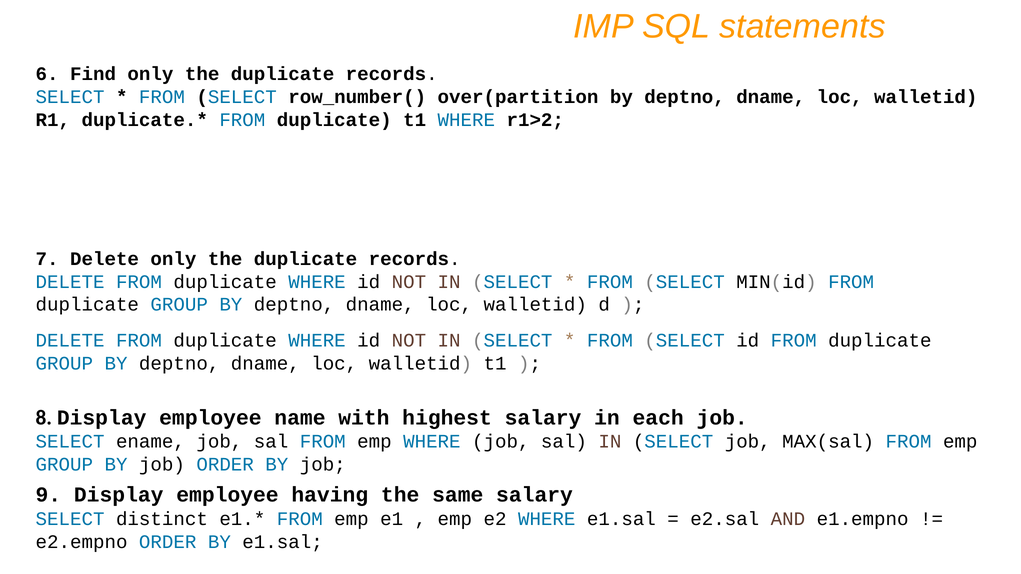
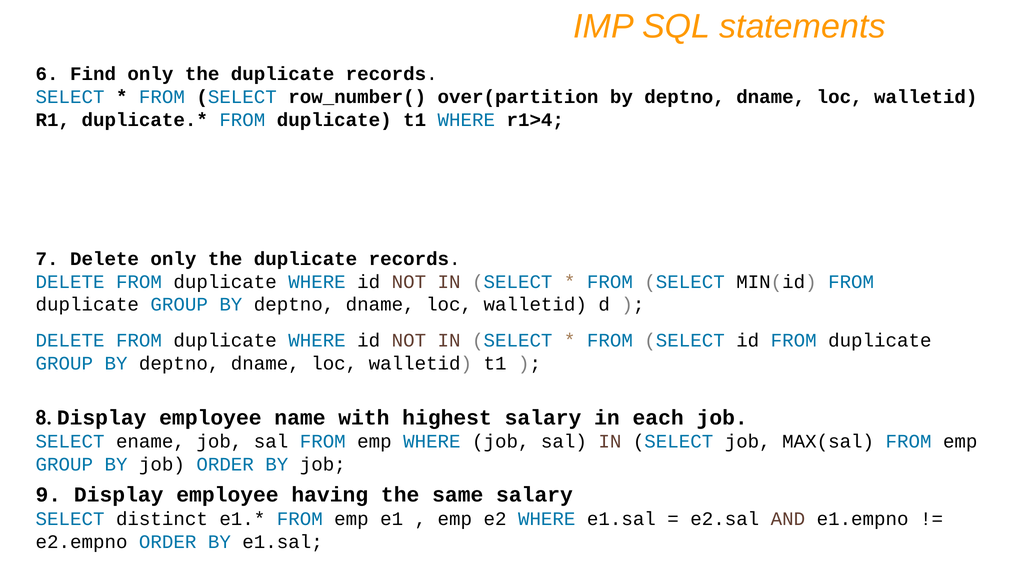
r1>2: r1>2 -> r1>4 (535, 120)
